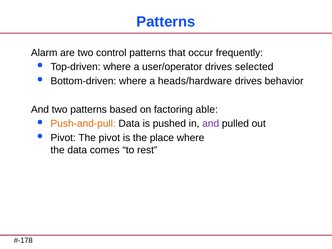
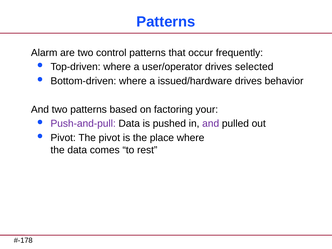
heads/hardware: heads/hardware -> issued/hardware (195, 81)
able: able -> your (207, 109)
Push-and-pull colour: orange -> purple (83, 124)
